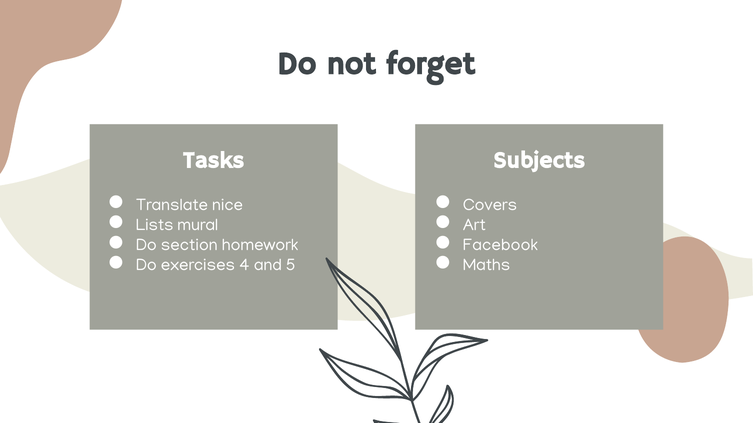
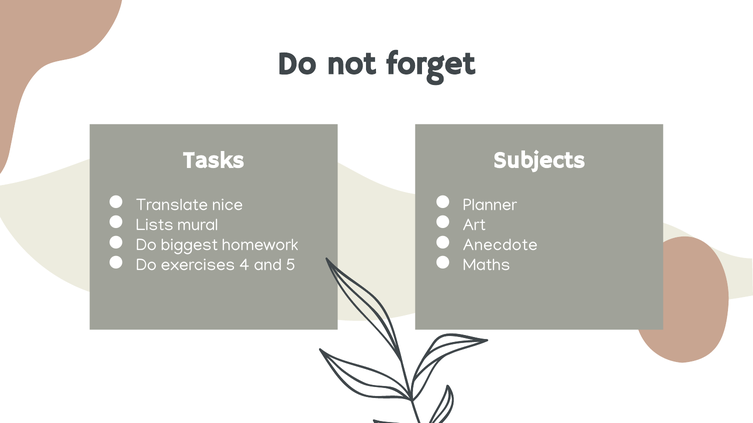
Covers: Covers -> Planner (490, 205)
section: section -> biggest (189, 245)
Facebook: Facebook -> Anecdote (500, 245)
